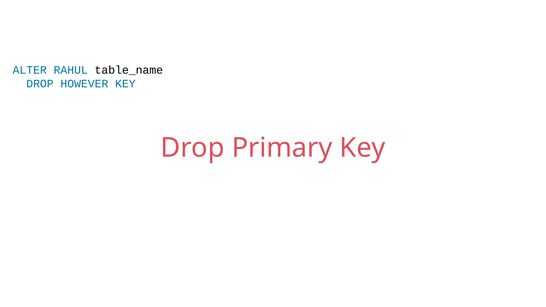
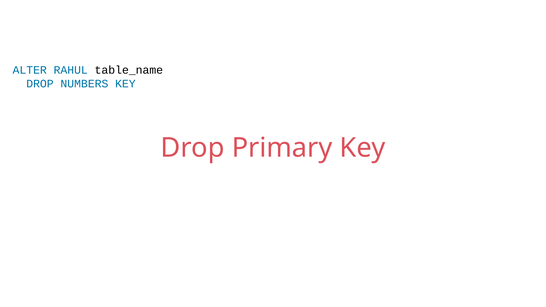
HOWEVER: HOWEVER -> NUMBERS (84, 84)
